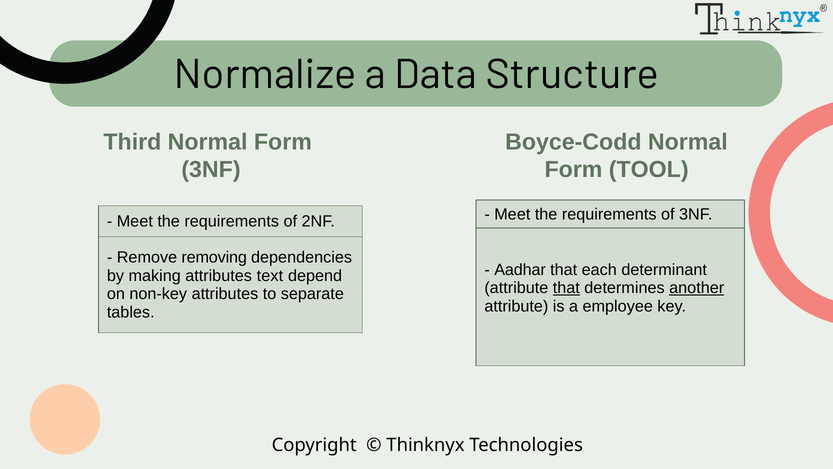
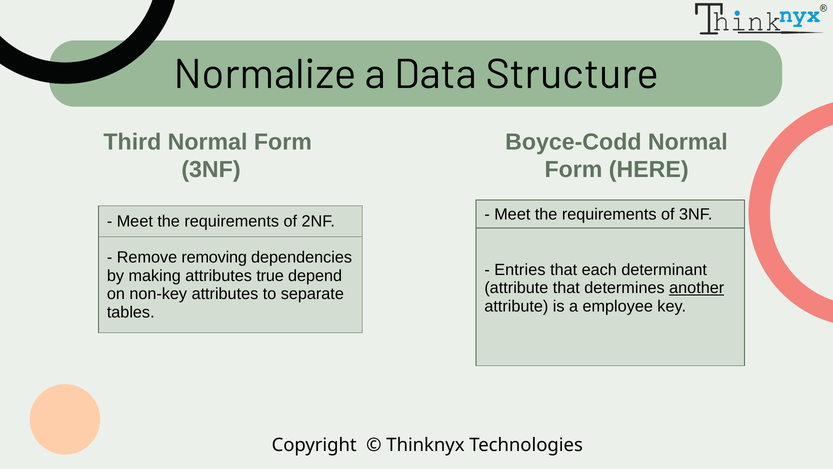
TOOL: TOOL -> HERE (649, 170)
Aadhar: Aadhar -> Entries (520, 270)
text: text -> true (270, 276)
that underline: present -> none (566, 288)
